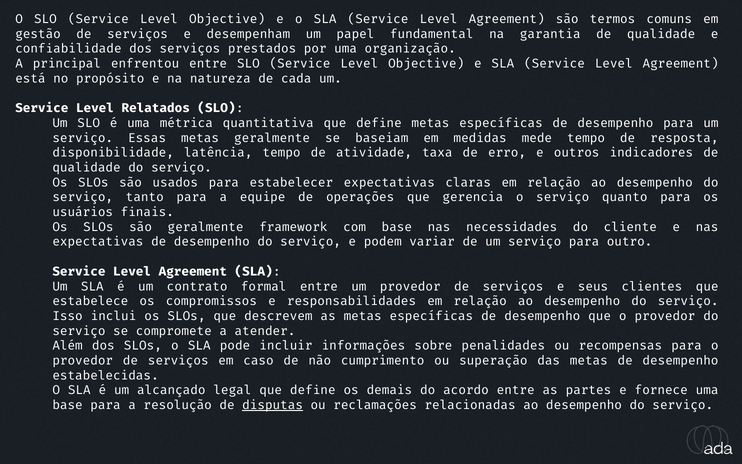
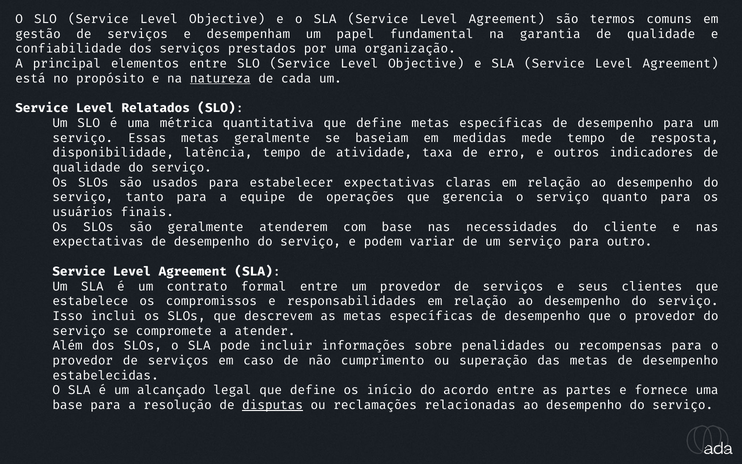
enfrentou: enfrentou -> elementos (145, 64)
natureza underline: none -> present (220, 79)
framework: framework -> atenderem (293, 227)
demais: demais -> início (389, 390)
